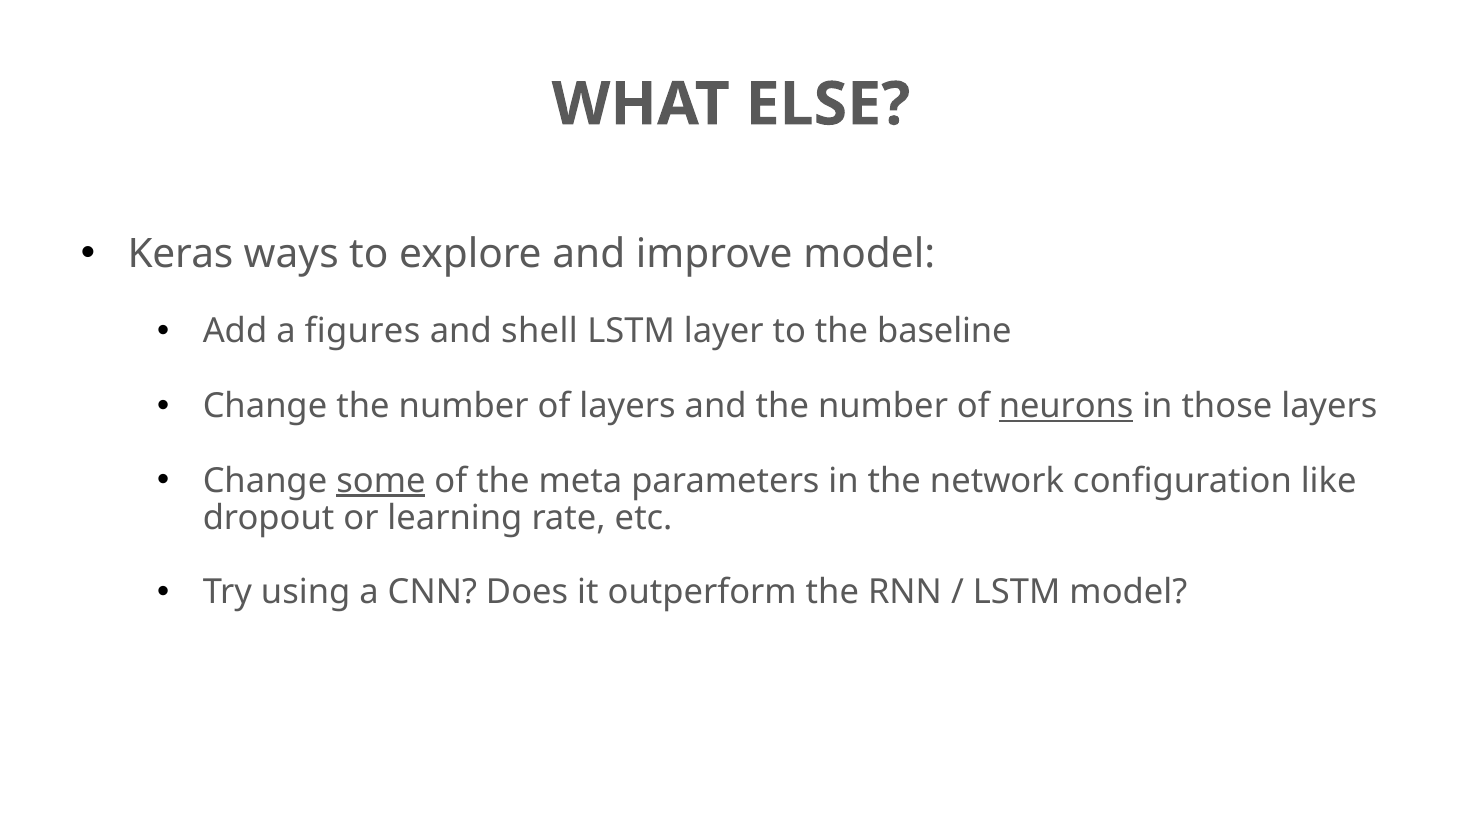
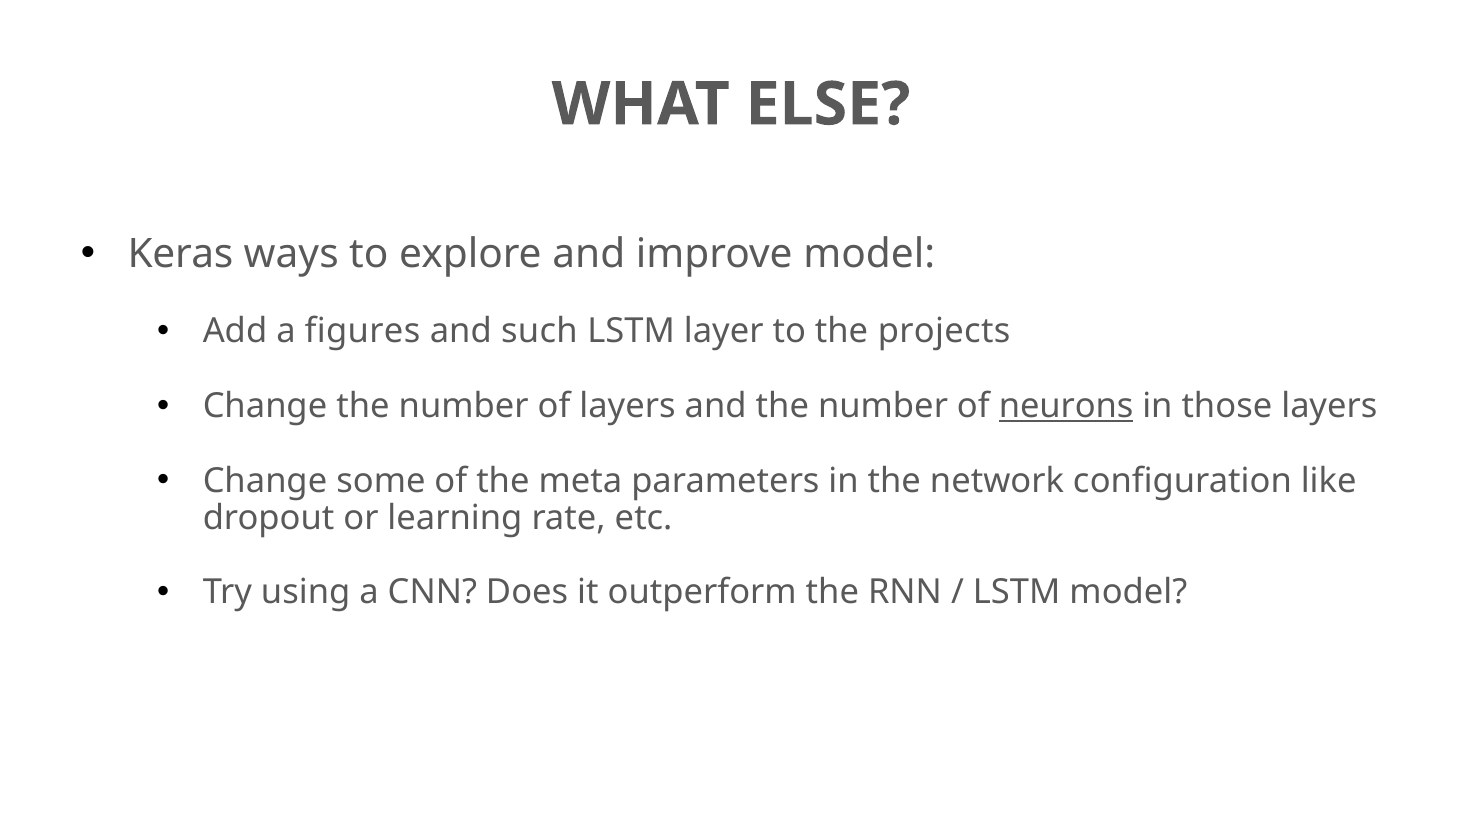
shell: shell -> such (539, 331)
baseline: baseline -> projects (944, 331)
some underline: present -> none (381, 481)
